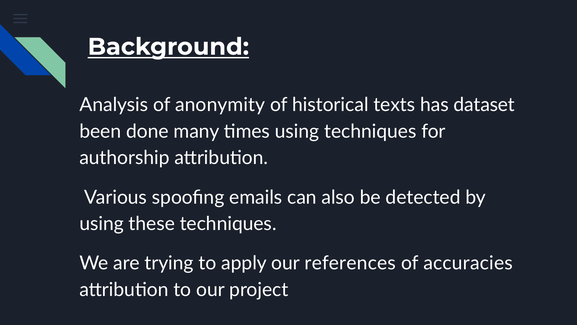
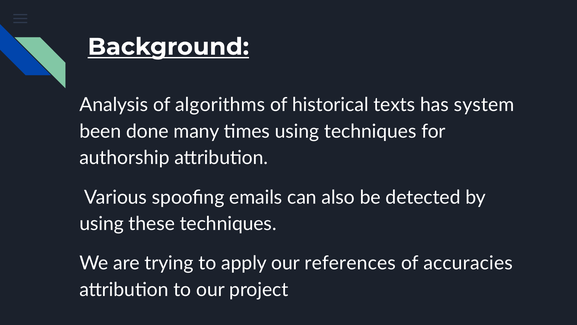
anonymity: anonymity -> algorithms (220, 105)
dataset: dataset -> system (484, 105)
